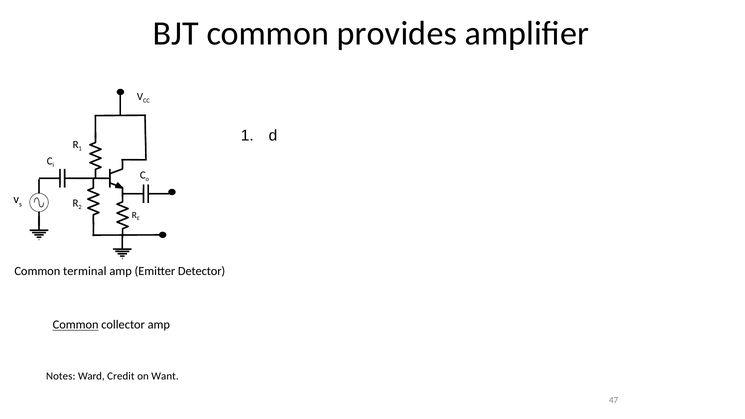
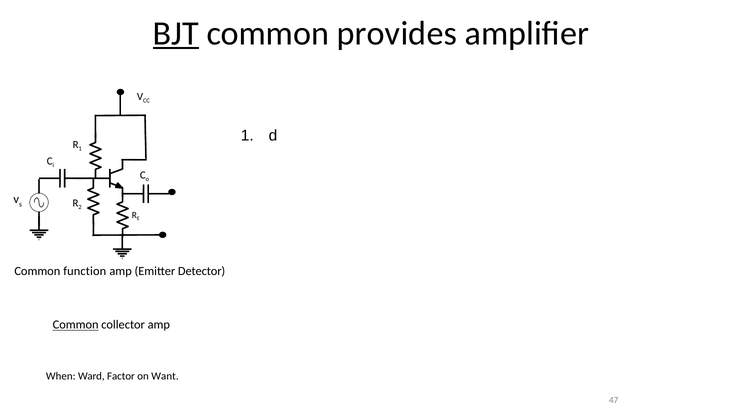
BJT underline: none -> present (176, 33)
terminal: terminal -> function (85, 271)
Notes: Notes -> When (61, 376)
Credit: Credit -> Factor (121, 376)
